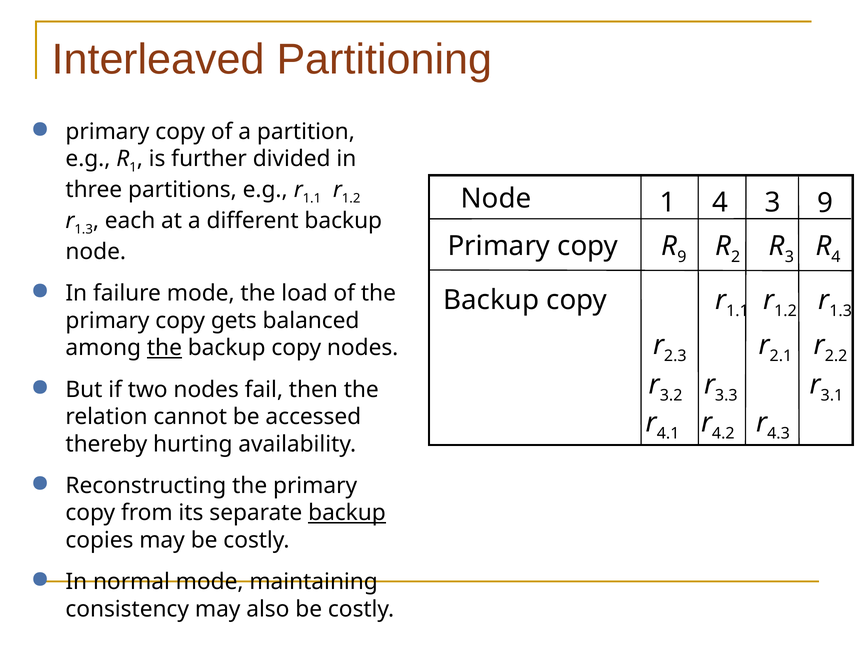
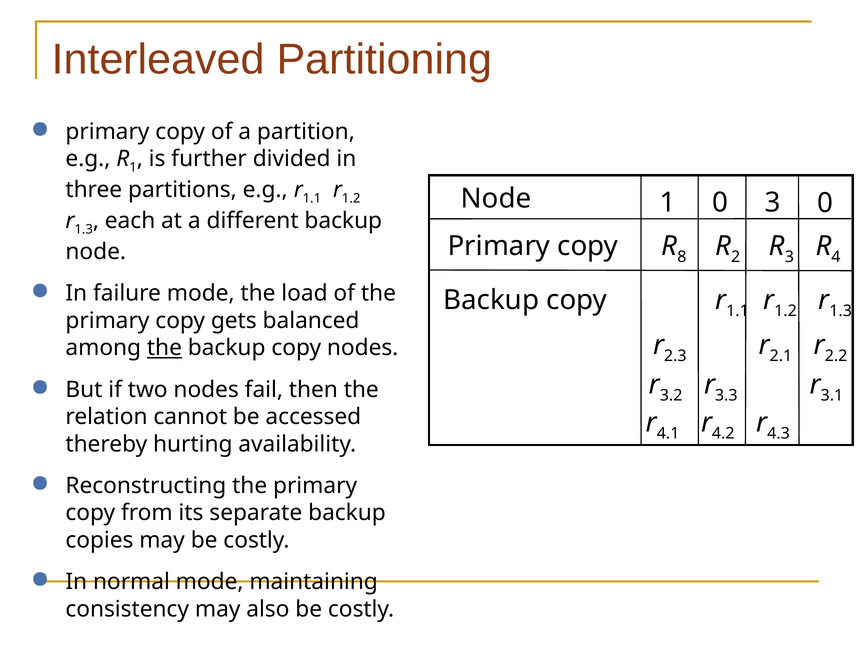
1 4: 4 -> 0 (720, 203)
3 9: 9 -> 0 (825, 203)
9: 9 -> 8 (682, 257)
backup underline: present -> none (347, 513)
